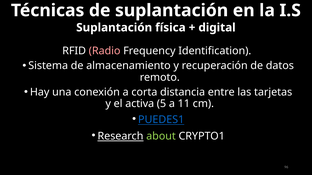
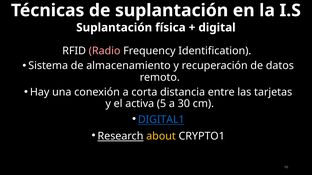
11: 11 -> 30 (184, 104)
PUEDES1: PUEDES1 -> DIGITAL1 (161, 120)
about colour: light green -> yellow (161, 136)
